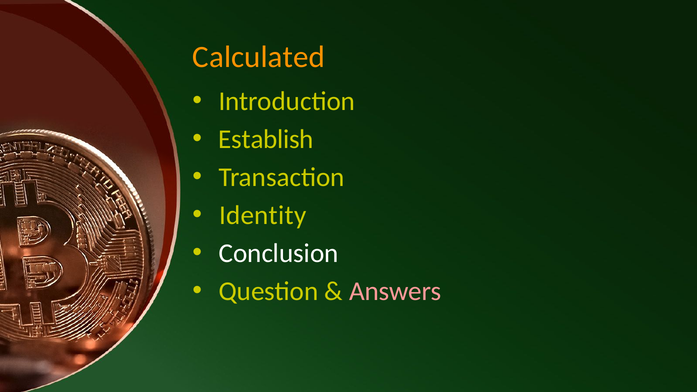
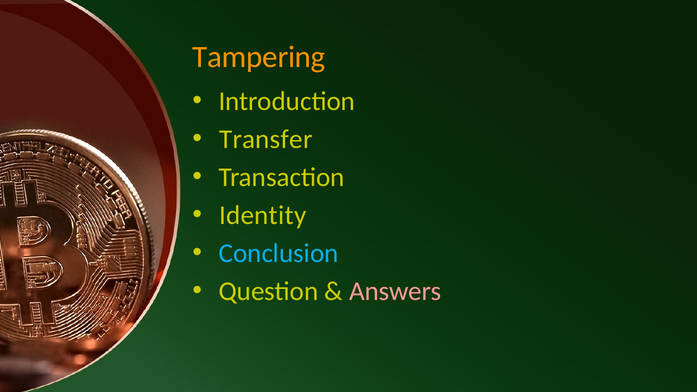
Calculated: Calculated -> Tampering (259, 57)
Establish: Establish -> Transfer (266, 139)
Conclusion colour: white -> light blue (279, 253)
